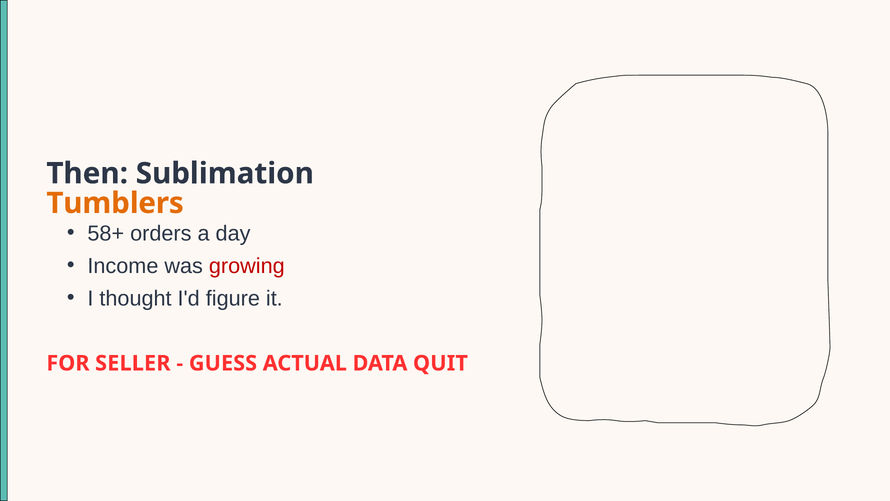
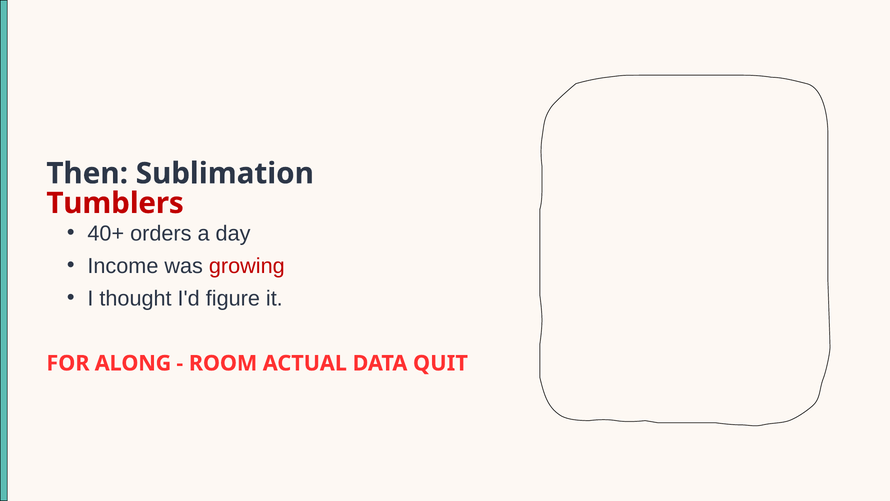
Tumblers colour: orange -> red (115, 203)
58+: 58+ -> 40+ (106, 233)
SELLER: SELLER -> ALONG (133, 363)
GUESS: GUESS -> ROOM (223, 363)
